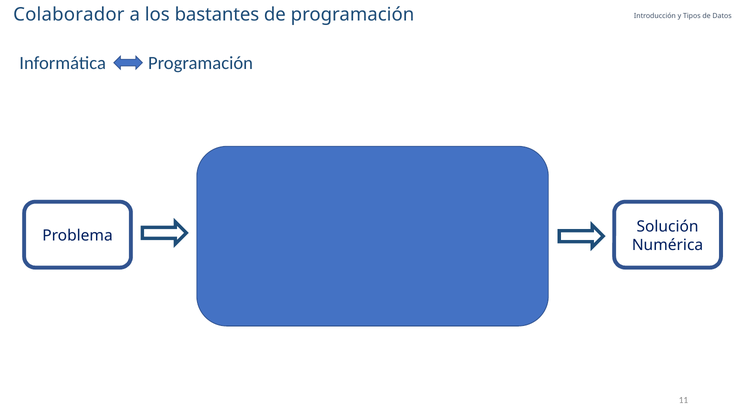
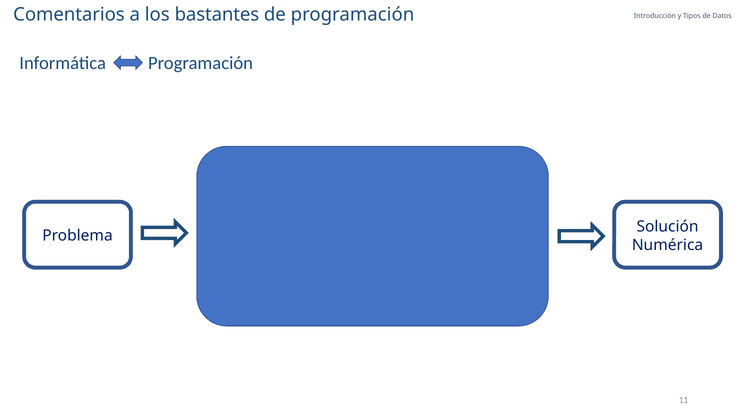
Colaborador: Colaborador -> Comentarios (69, 14)
